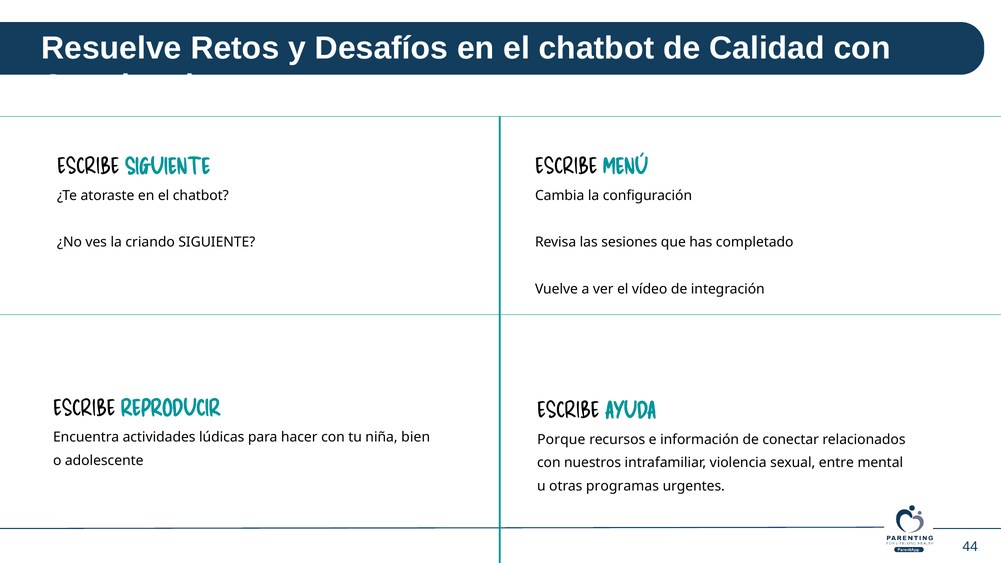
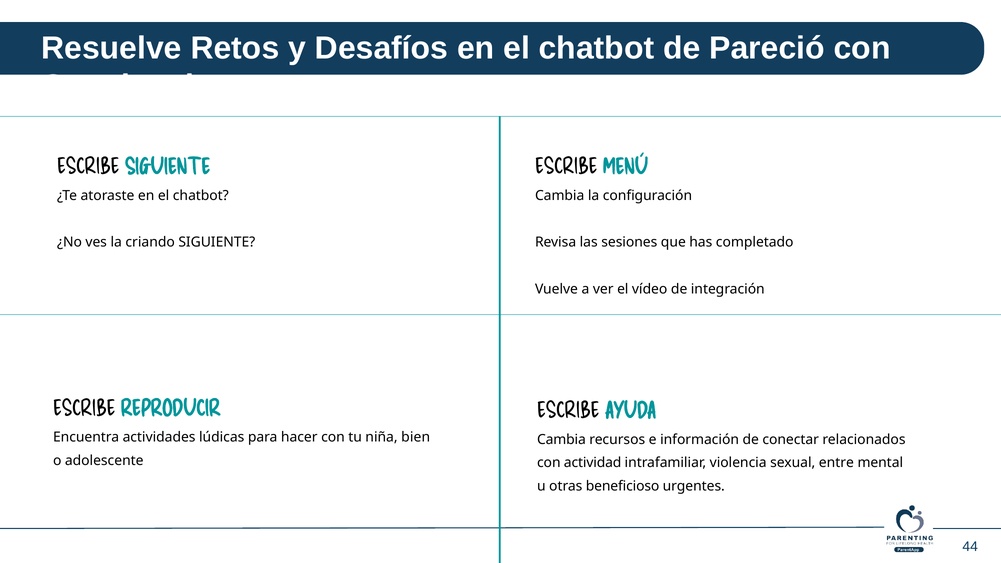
Calidad: Calidad -> Pareció (767, 48)
Porque: Porque -> Cambia (561, 439)
nuestros: nuestros -> actividad (593, 463)
programas: programas -> beneficioso (623, 486)
